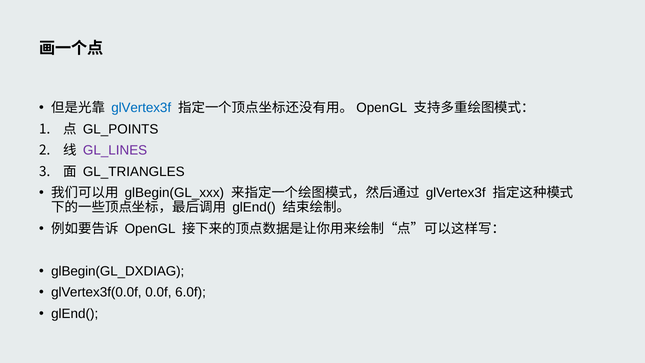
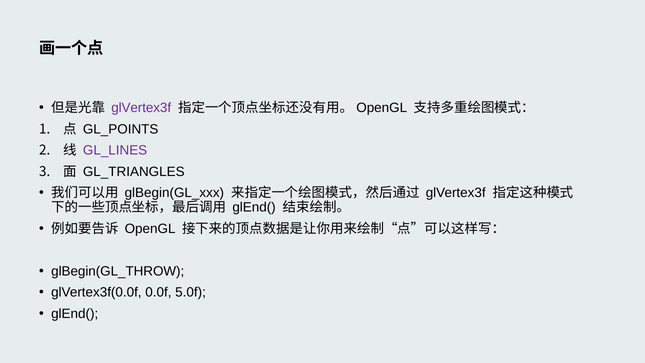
glVertex3f colour: blue -> purple (141, 108)
glBegin(GL_DXDIAG: glBegin(GL_DXDIAG -> glBegin(GL_THROW (118, 271)
6.0f: 6.0f -> 5.0f (191, 292)
